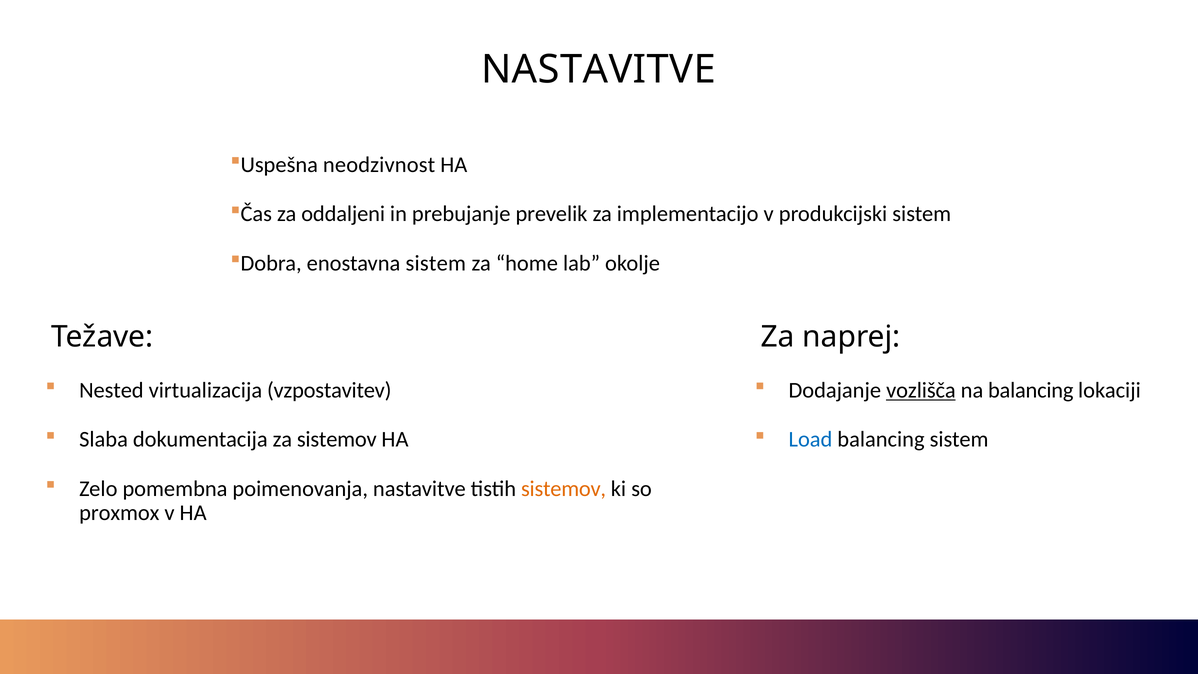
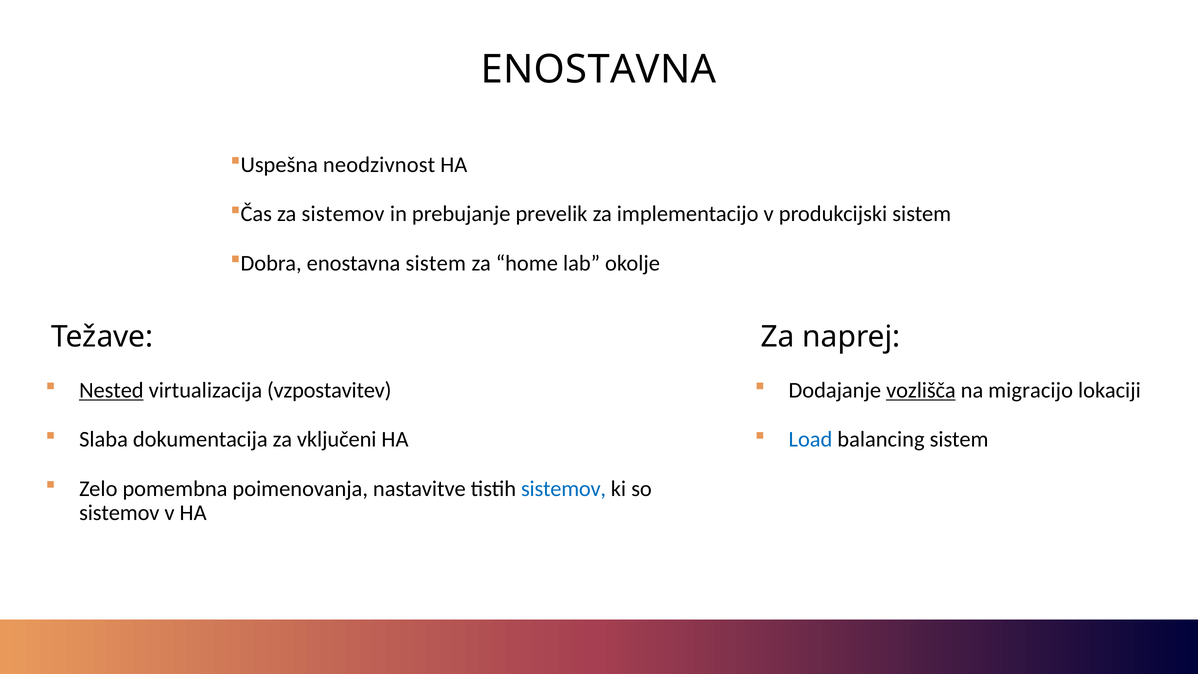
NASTAVITVE: NASTAVITVE -> ENOSTAVNA (599, 70)
za oddaljeni: oddaljeni -> sistemov (343, 214)
Nested underline: none -> present (111, 390)
na balancing: balancing -> migracijo (1031, 390)
za sistemov: sistemov -> vključeni (337, 439)
sistemov colour: orange -> blue (564, 489)
proxmox: proxmox -> sistemov (119, 513)
